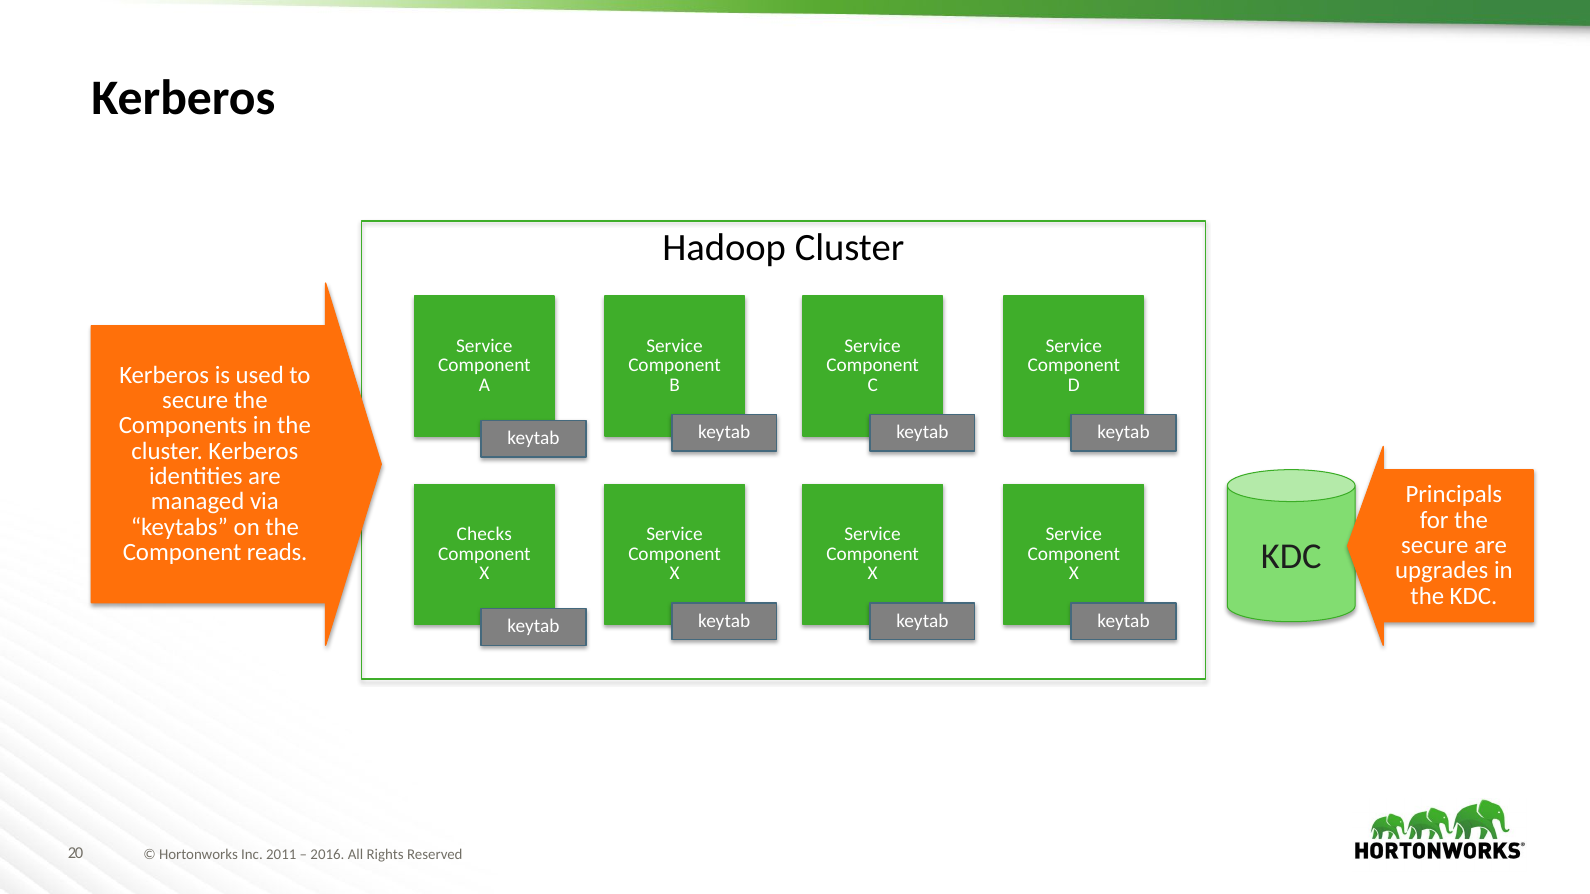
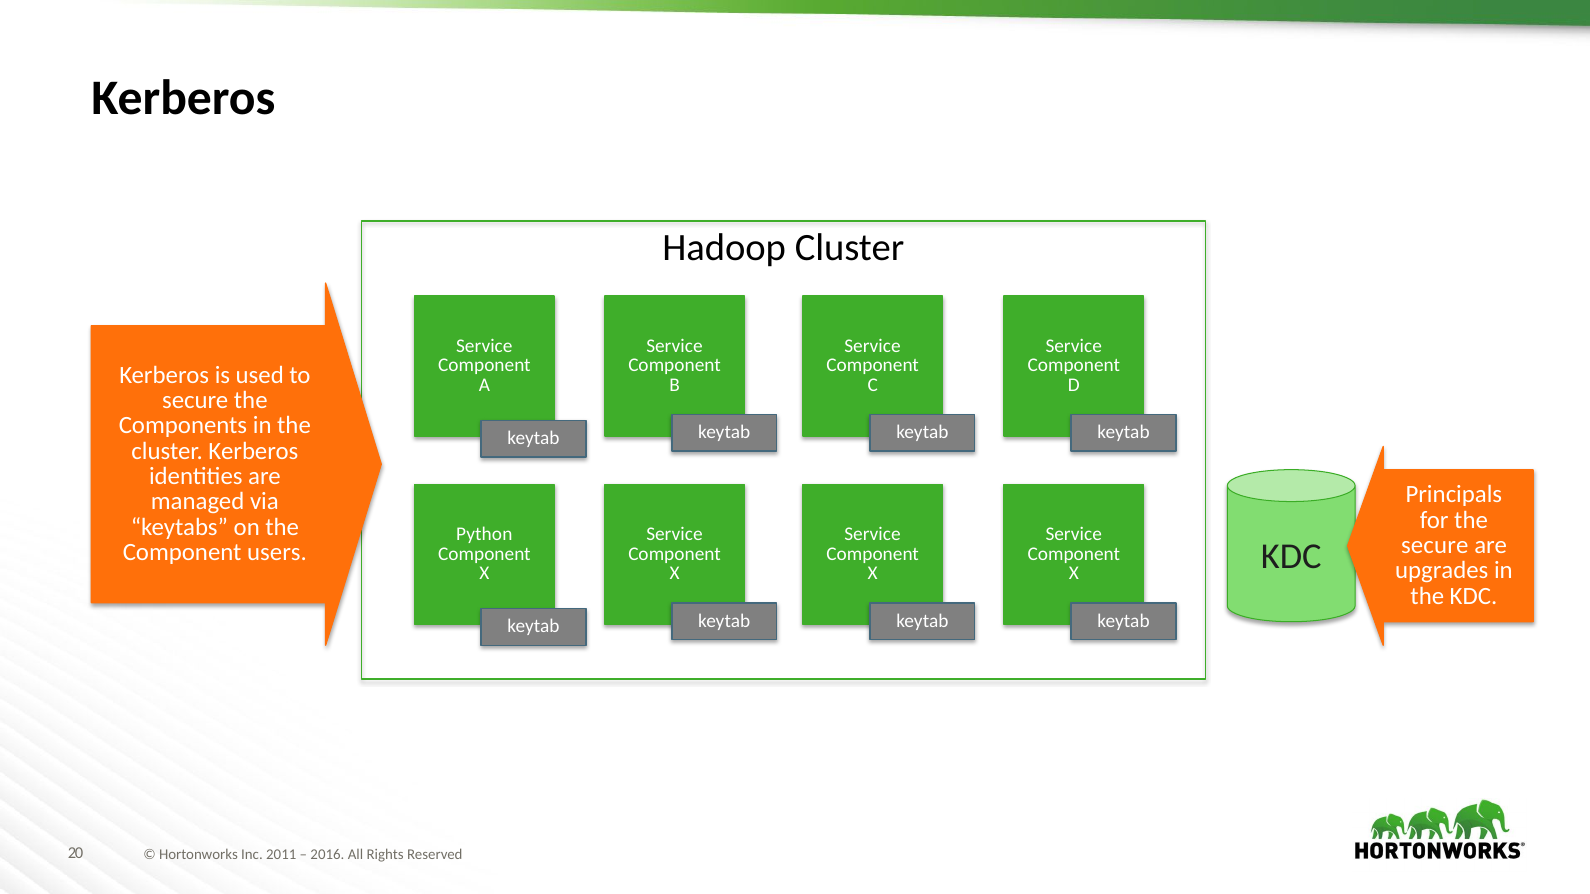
Checks: Checks -> Python (484, 534)
reads: reads -> users (277, 552)
